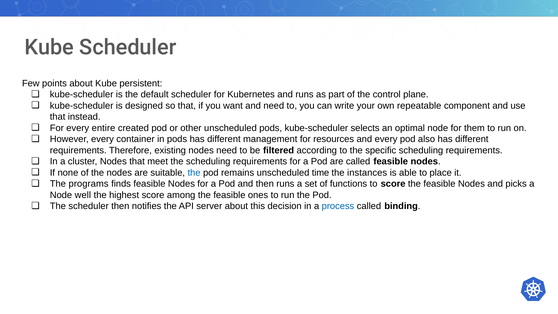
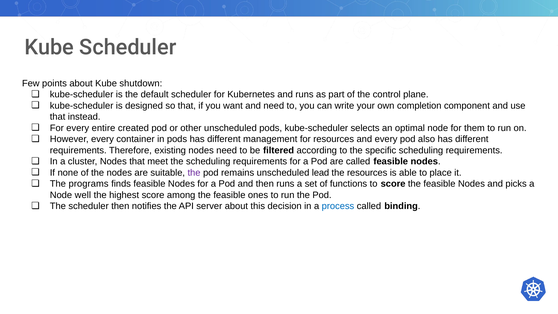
persistent: persistent -> shutdown (141, 83)
repeatable: repeatable -> completion (419, 106)
the colour: blue -> purple (194, 173)
time: time -> lead (321, 173)
the instances: instances -> resources (367, 173)
